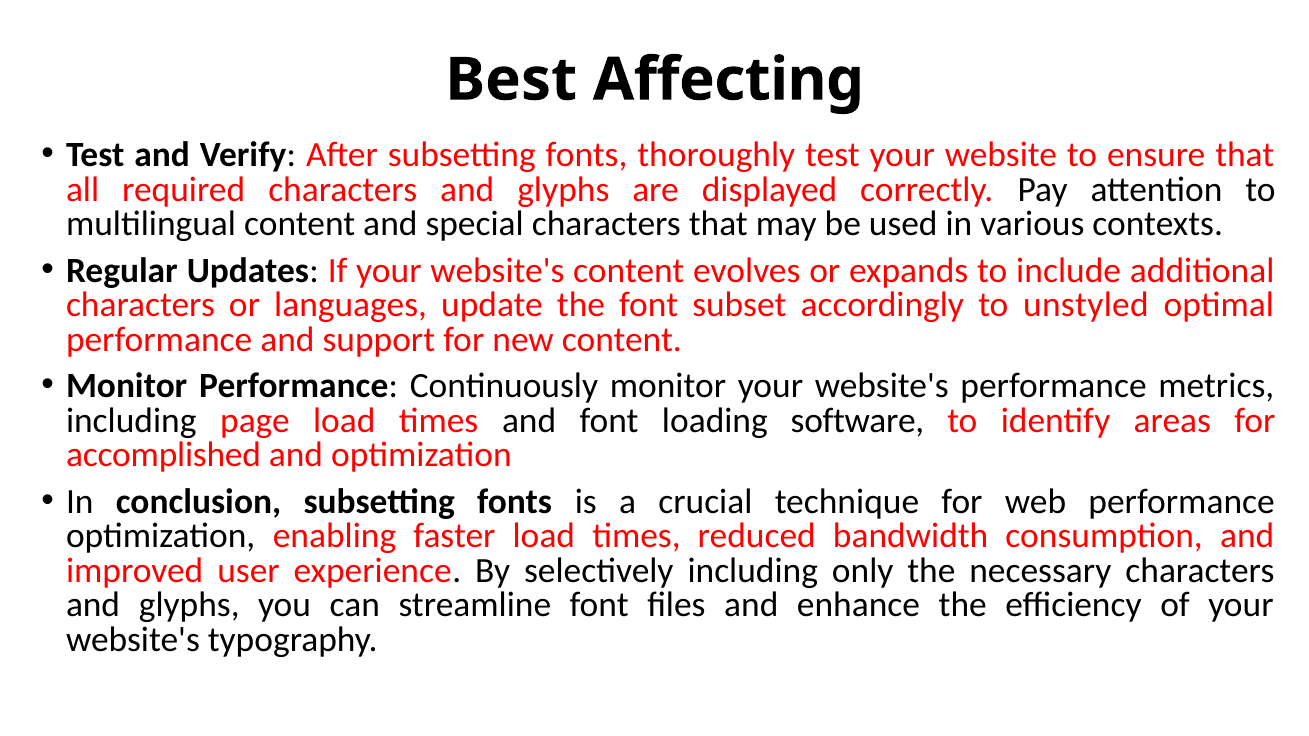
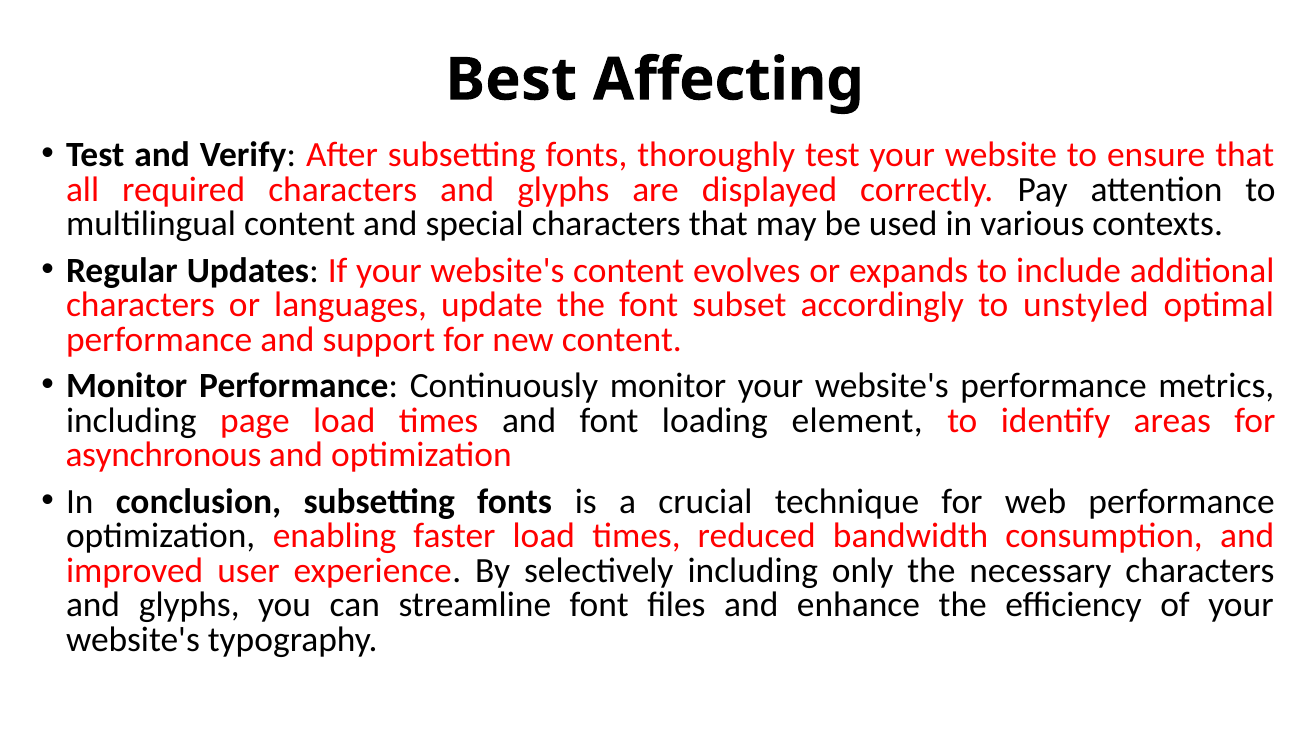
software: software -> element (857, 421)
accomplished: accomplished -> asynchronous (164, 455)
